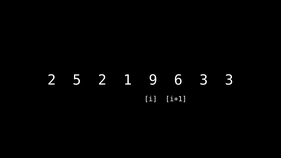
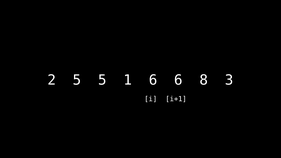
5 2: 2 -> 5 (102, 80)
1 9: 9 -> 6 (153, 80)
6 3: 3 -> 8 (204, 80)
